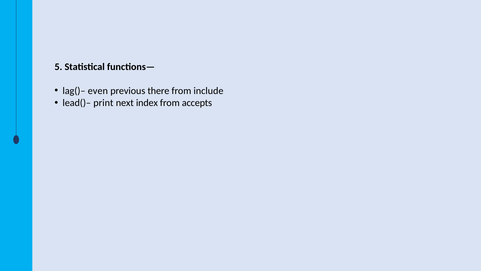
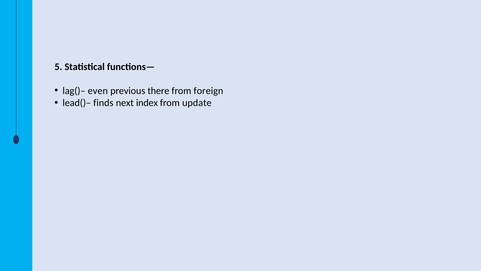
include: include -> foreign (208, 91)
print: print -> finds (103, 103)
accepts: accepts -> update (197, 103)
